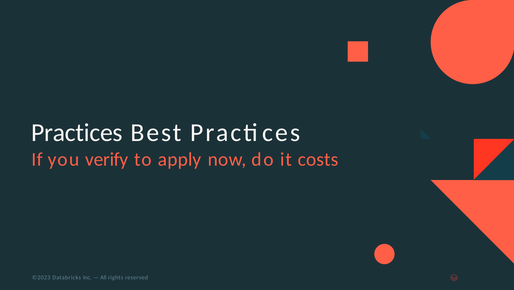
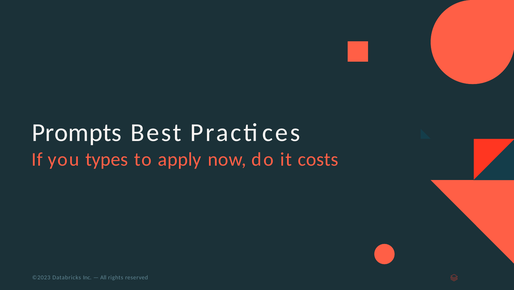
Practices: Practices -> Prompts (77, 132)
verify: verify -> types (107, 159)
